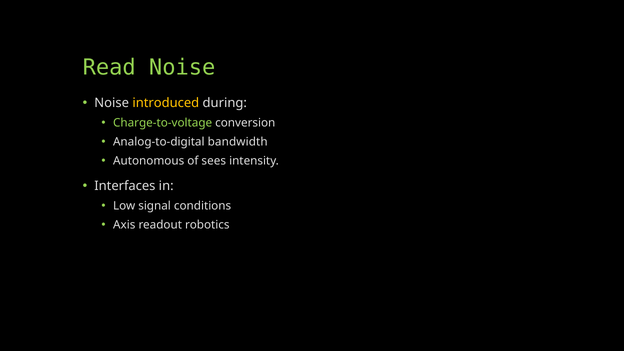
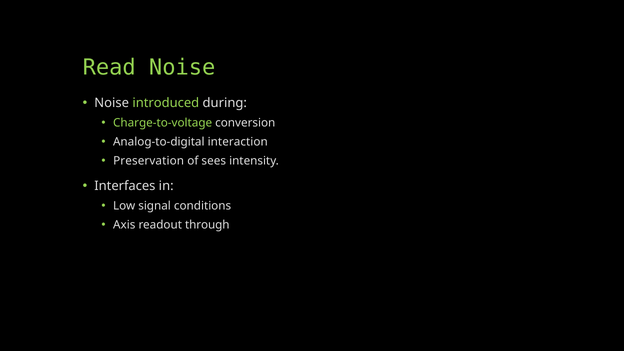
introduced colour: yellow -> light green (166, 103)
bandwidth: bandwidth -> interaction (238, 142)
Autonomous: Autonomous -> Preservation (149, 161)
robotics: robotics -> through (207, 225)
